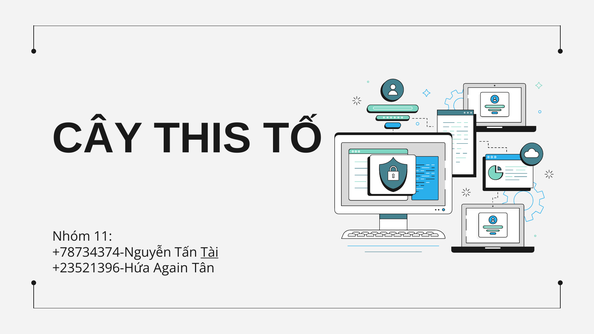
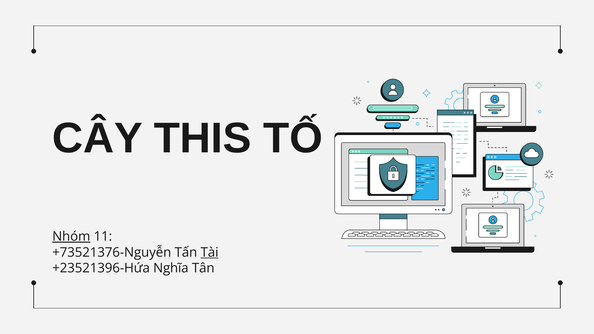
Nhóm underline: none -> present (71, 237)
+78734374-Nguyễn: +78734374-Nguyễn -> +73521376-Nguyễn (112, 252)
Again: Again -> Nghĩa (171, 268)
